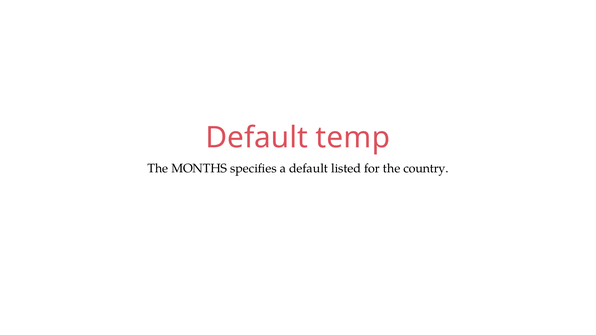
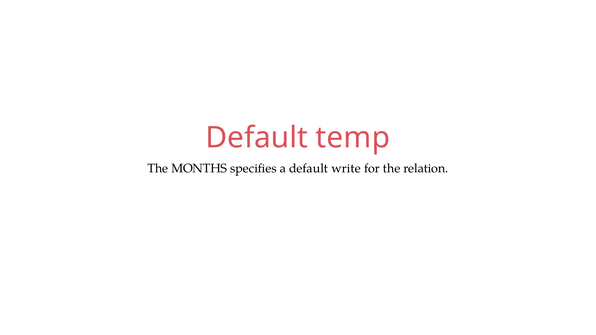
listed: listed -> write (346, 168)
country: country -> relation (426, 168)
